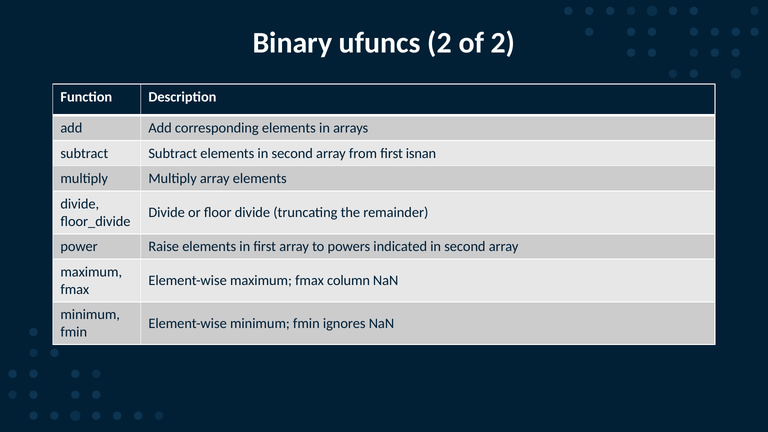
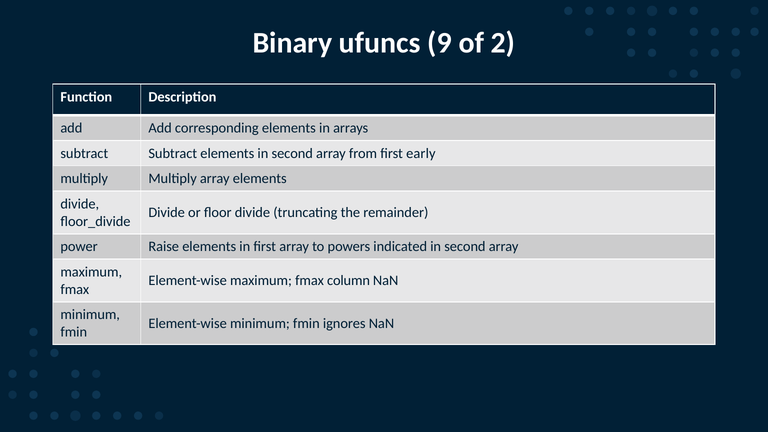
ufuncs 2: 2 -> 9 (440, 43)
isnan: isnan -> early (421, 153)
